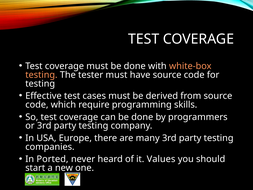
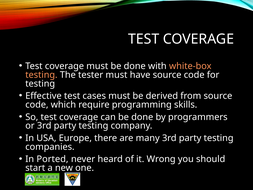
Values: Values -> Wrong (161, 159)
